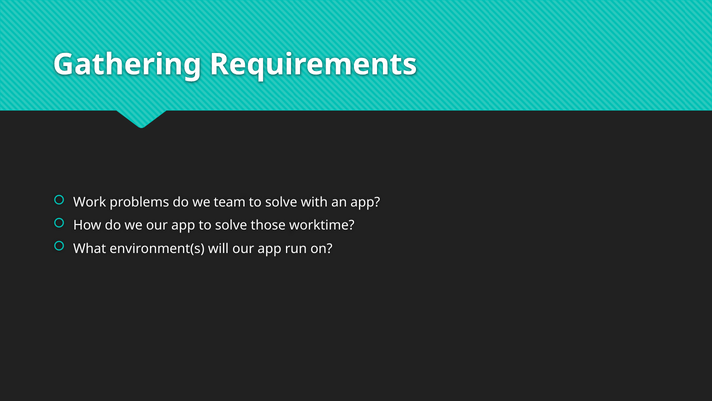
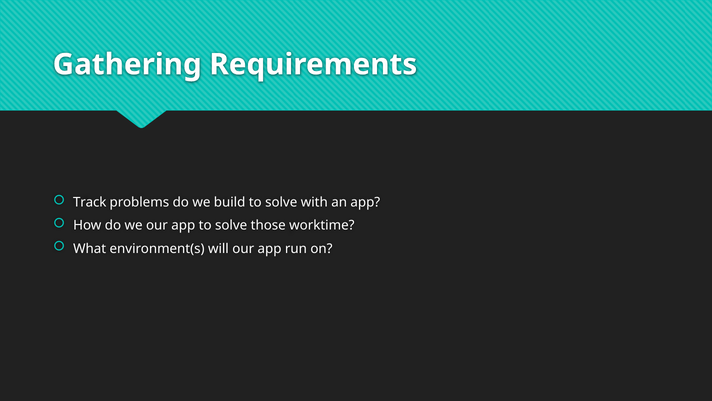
Work: Work -> Track (90, 202)
team: team -> build (230, 202)
